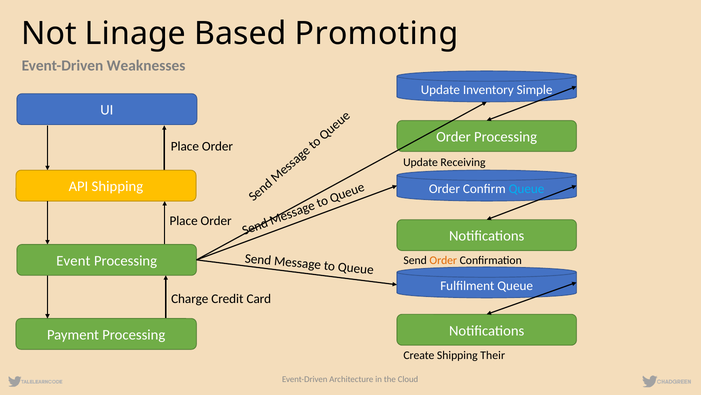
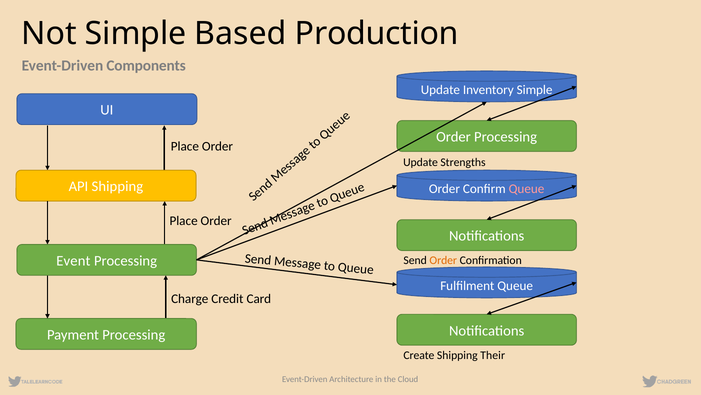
Not Linage: Linage -> Simple (136, 33)
Promoting: Promoting -> Production (377, 33)
Weaknesses: Weaknesses -> Components (146, 66)
Receiving: Receiving -> Strengths (463, 162)
Queue colour: light blue -> pink (527, 189)
